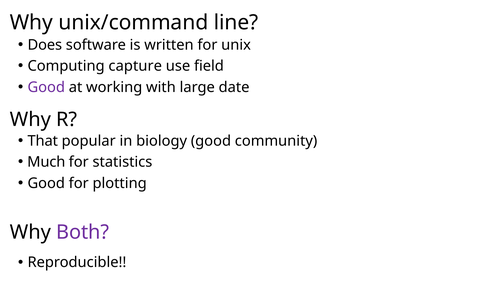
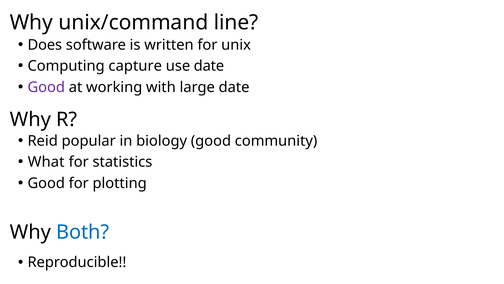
use field: field -> date (209, 66)
That: That -> Reid (43, 141)
Much: Much -> What (46, 162)
Both colour: purple -> blue (83, 232)
